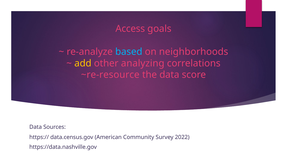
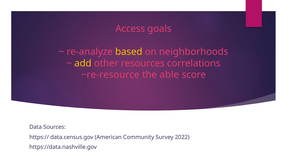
based colour: light blue -> yellow (129, 52)
analyzing: analyzing -> resources (143, 63)
the data: data -> able (169, 75)
